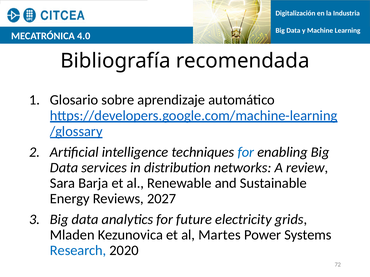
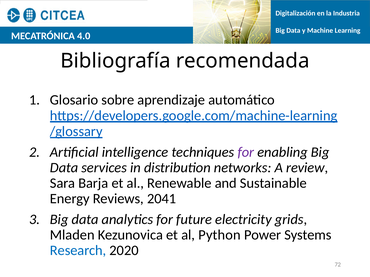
for colour: blue -> purple (246, 152)
2027: 2027 -> 2041 (162, 199)
Martes: Martes -> Python (220, 235)
